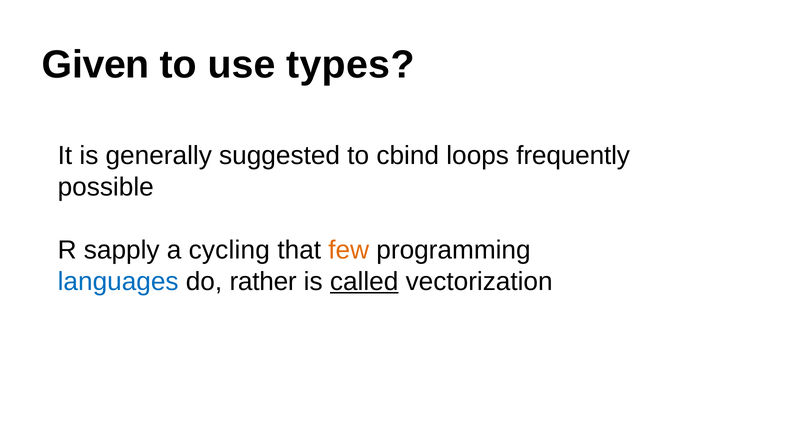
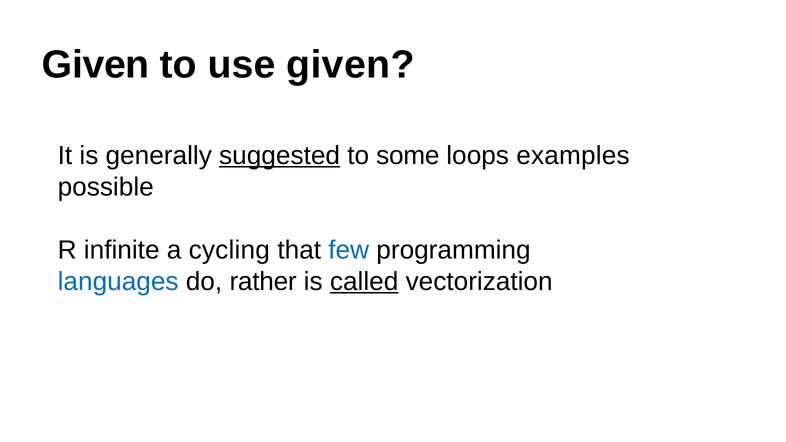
use types: types -> given (350, 65)
suggested underline: none -> present (280, 156)
cbind: cbind -> some (408, 156)
frequently: frequently -> examples (573, 156)
sapply: sapply -> infinite (122, 250)
few colour: orange -> blue (349, 250)
